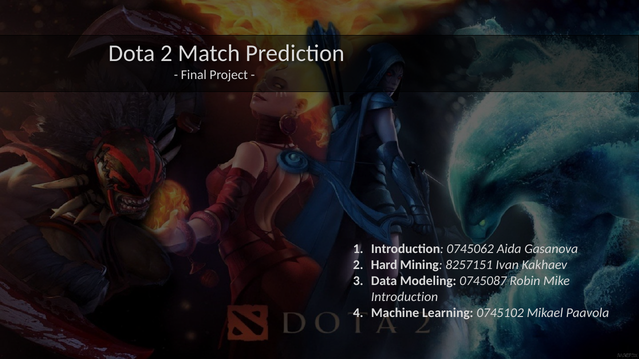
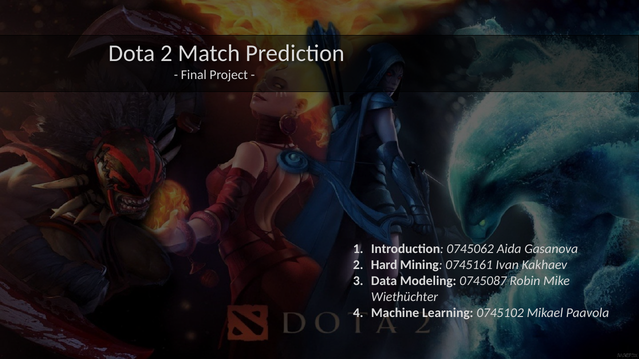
8257151: 8257151 -> 0745161 (469, 265)
Introduction: Introduction -> Wiethüchter (405, 297)
